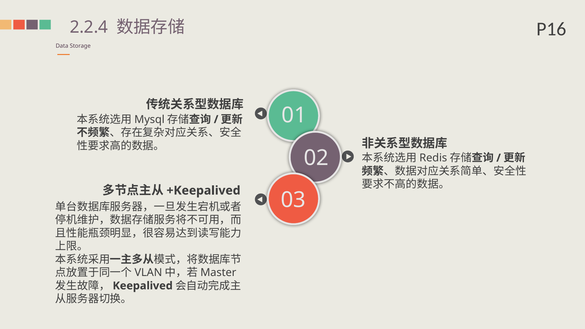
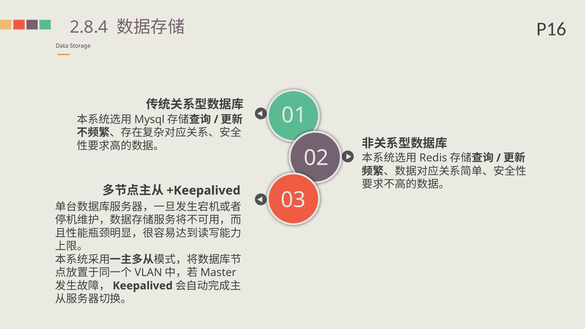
2.2.4: 2.2.4 -> 2.8.4 (89, 27)
